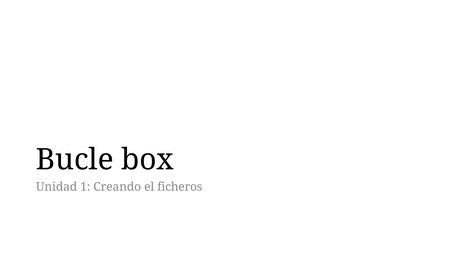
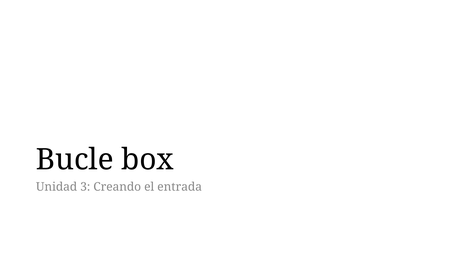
1: 1 -> 3 (85, 187)
ficheros: ficheros -> entrada (180, 187)
